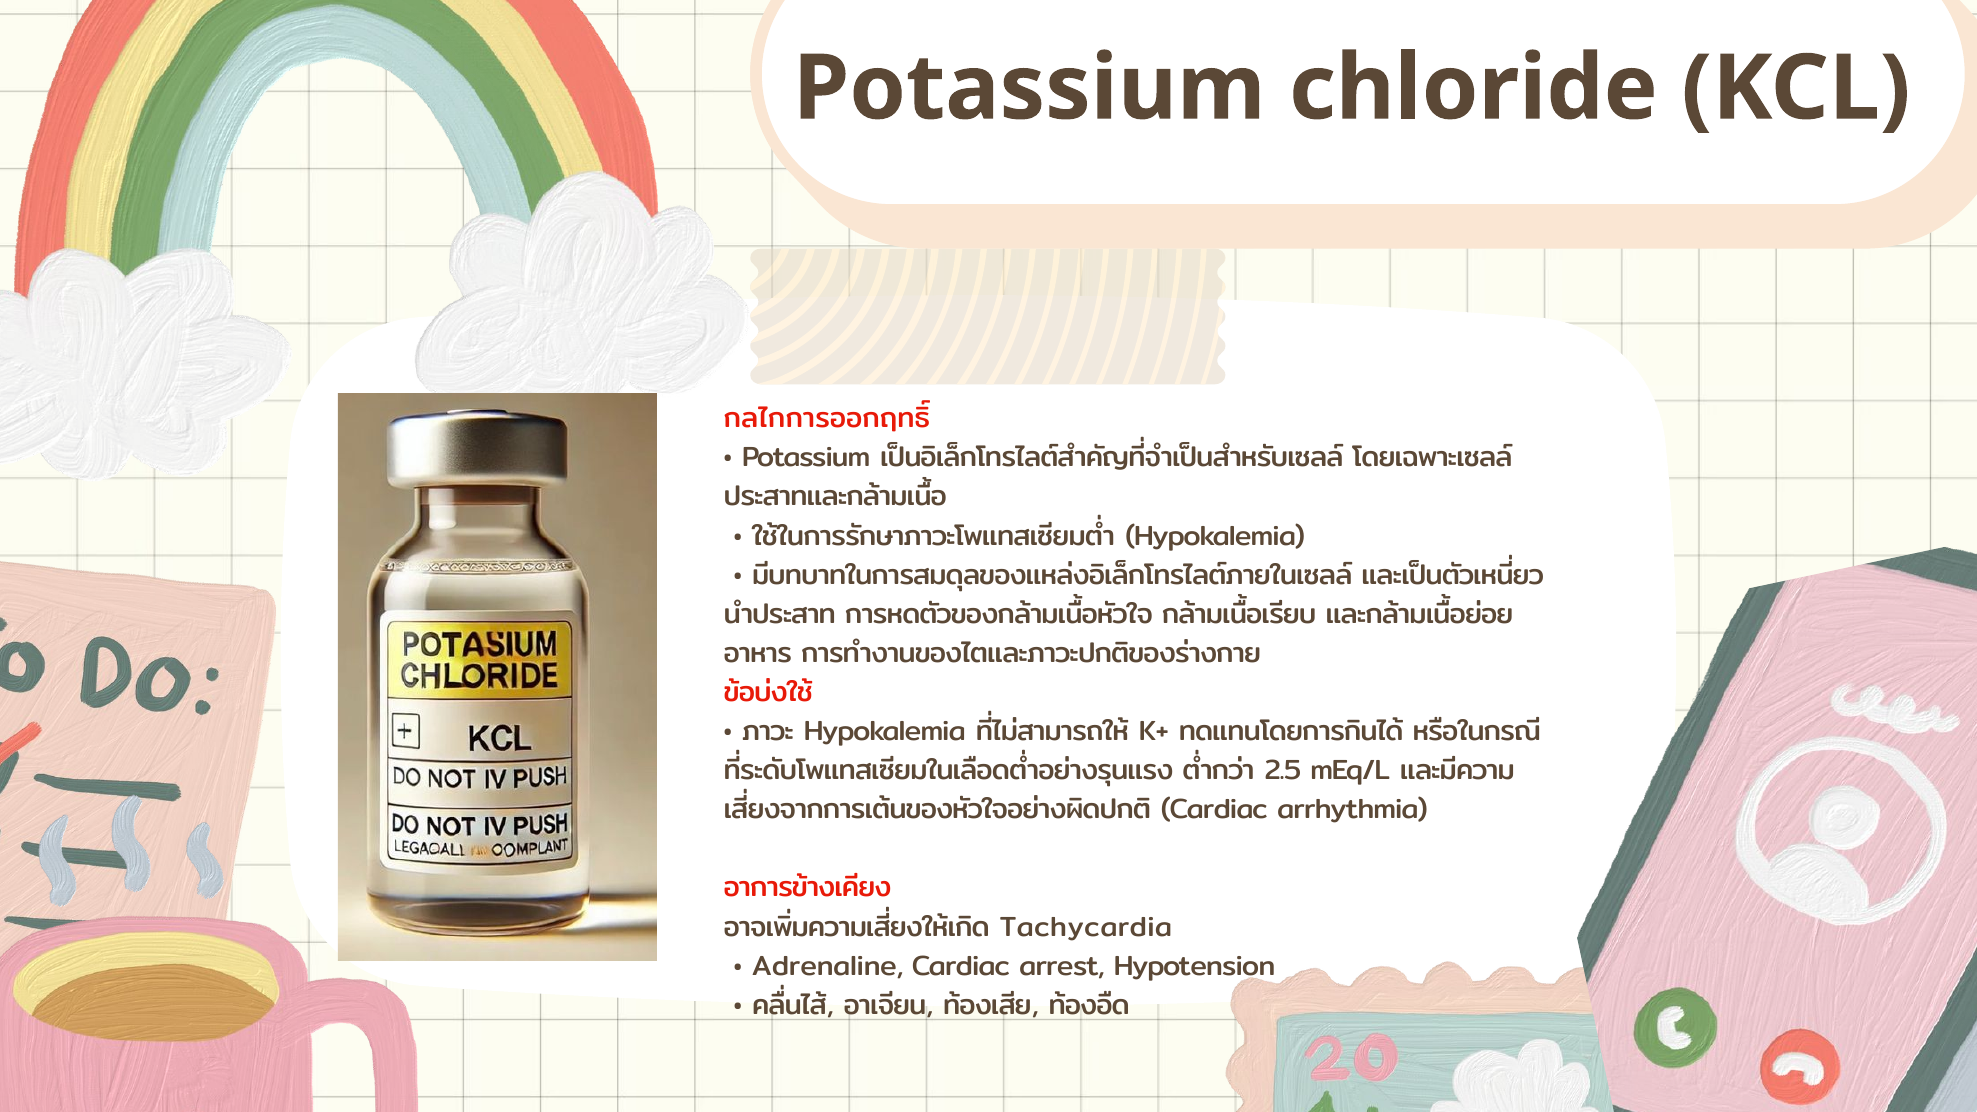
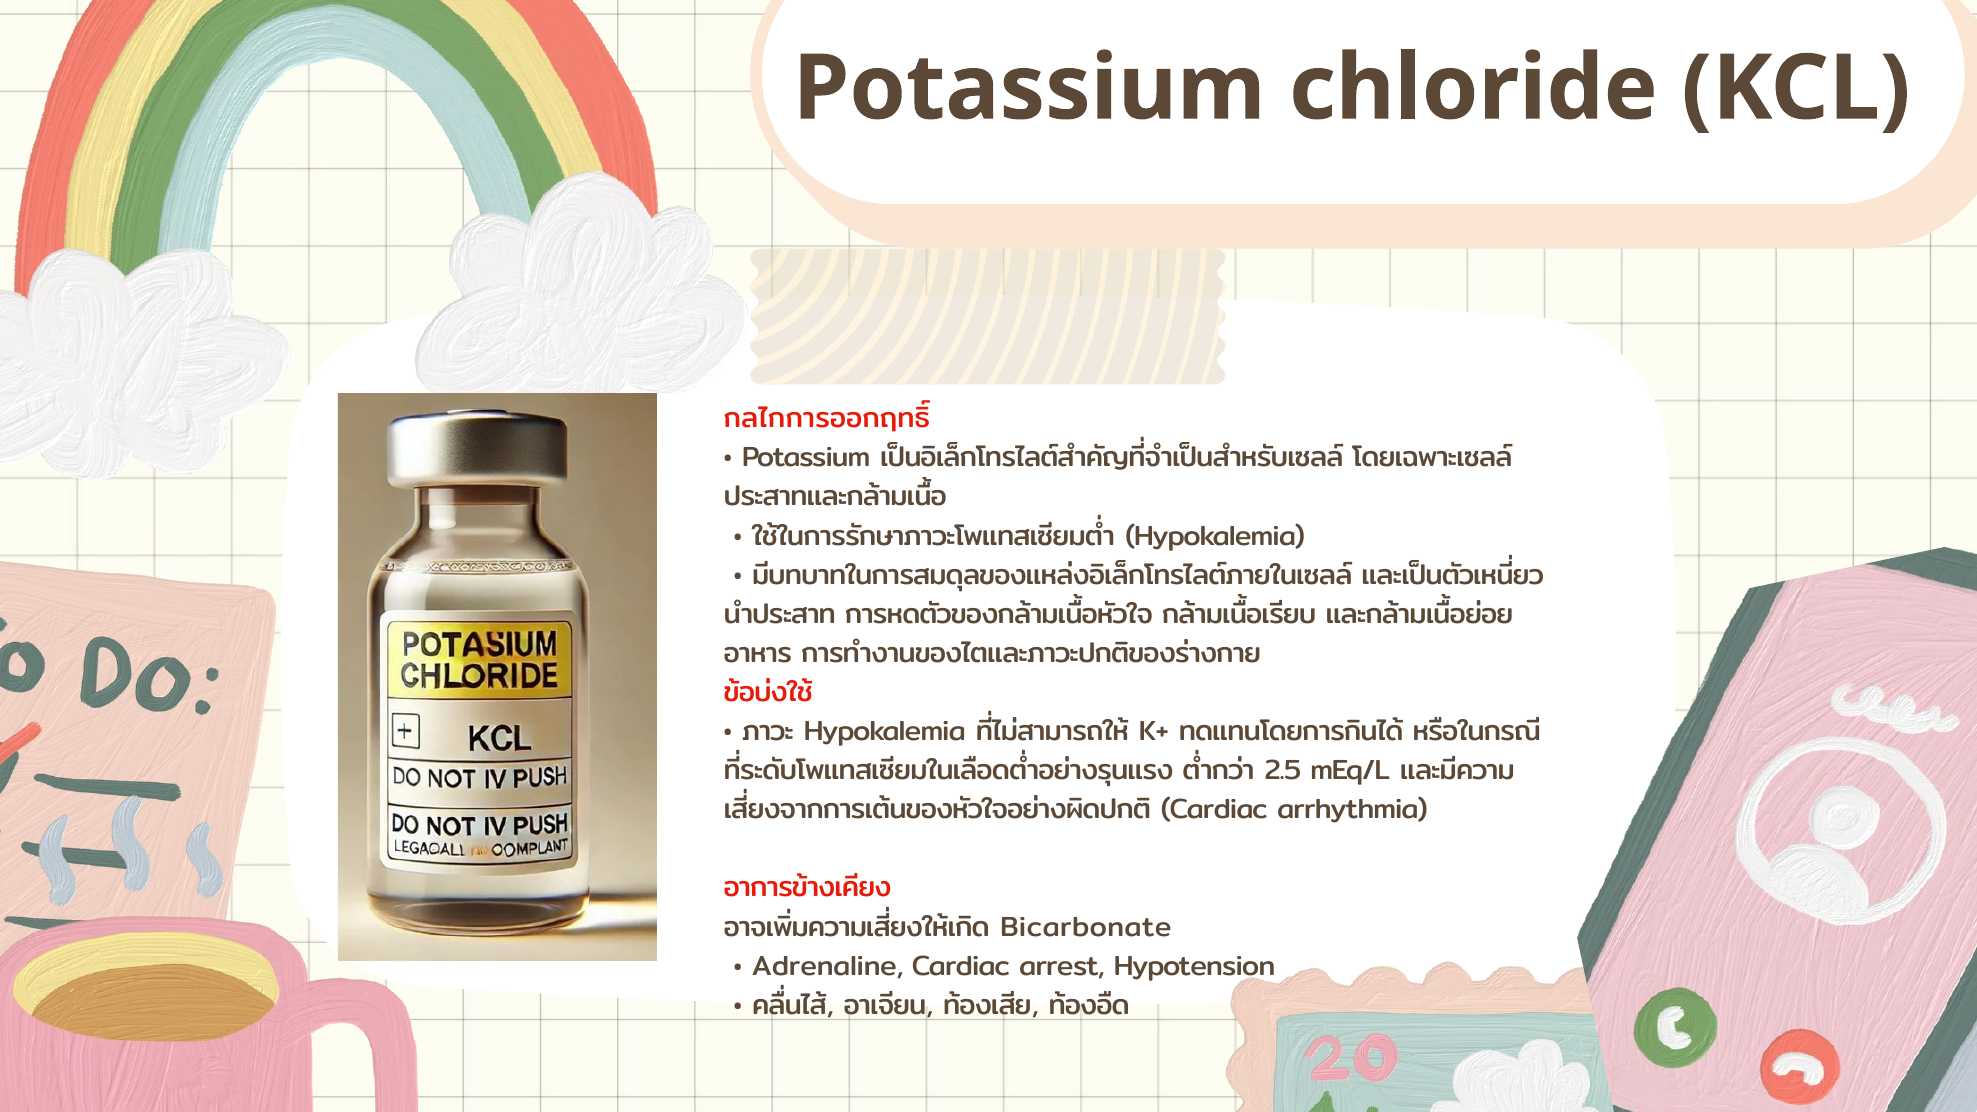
Tachycardia: Tachycardia -> Bicarbonate (1086, 927)
